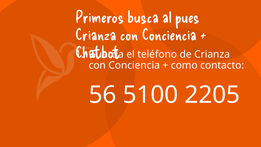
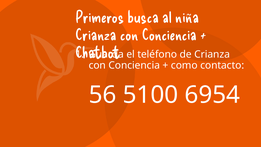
pues: pues -> niña (187, 17)
2205: 2205 -> 6954 (212, 95)
